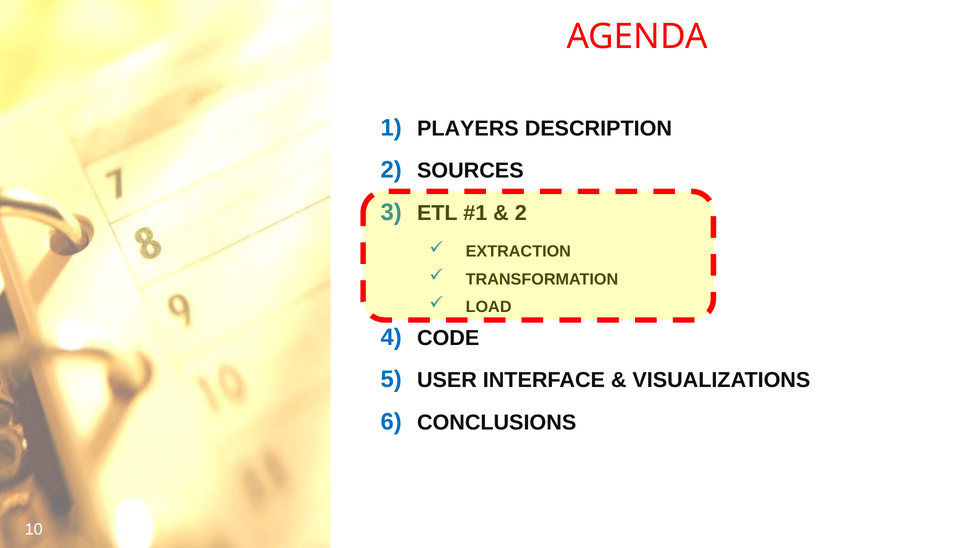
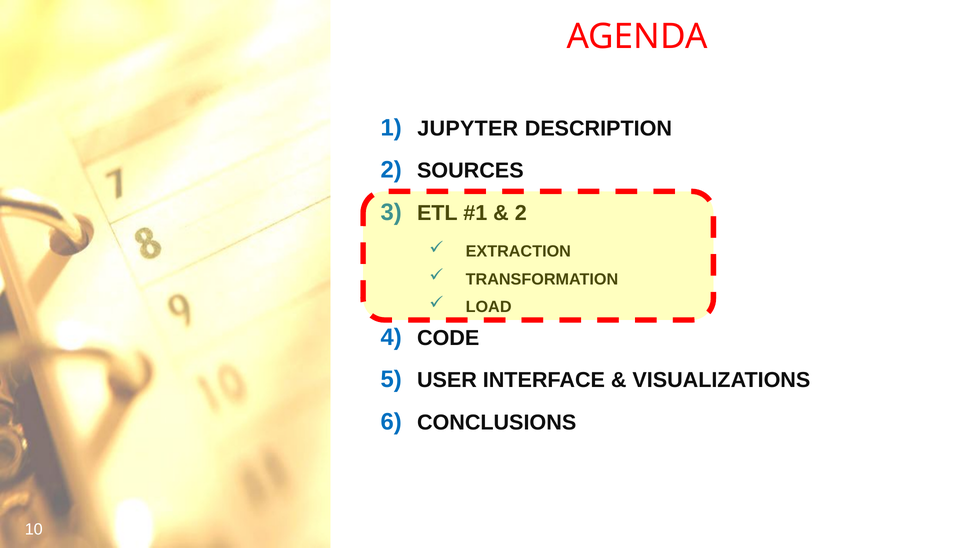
PLAYERS: PLAYERS -> JUPYTER (468, 128)
